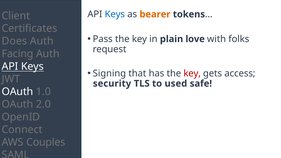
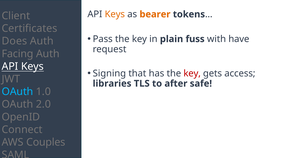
Keys colour: blue -> orange (115, 14)
love: love -> fuss (195, 39)
folks: folks -> have (239, 39)
security: security -> libraries (112, 84)
used: used -> after (176, 84)
OAuth colour: white -> light blue (17, 92)
